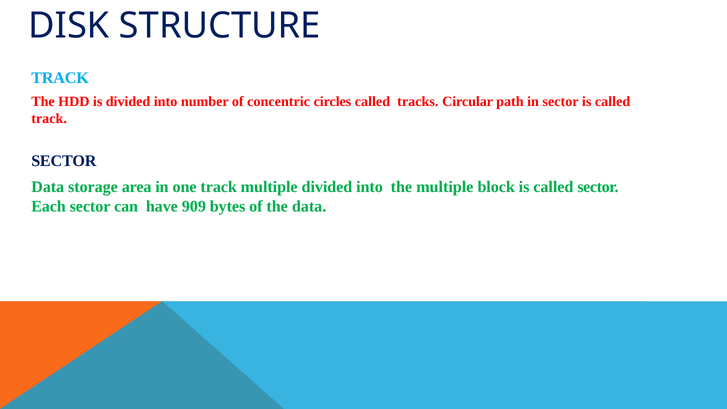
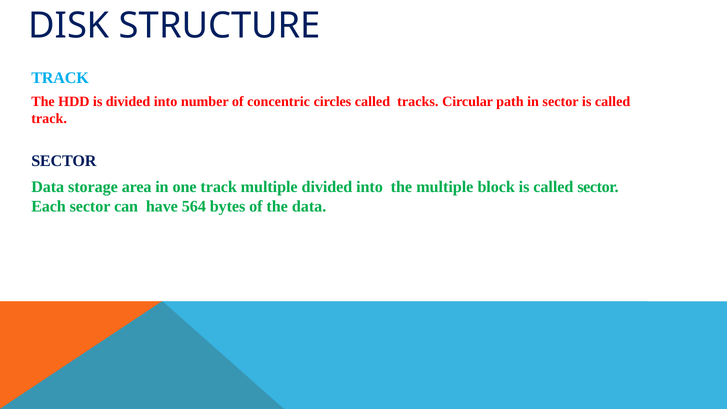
909: 909 -> 564 (194, 206)
